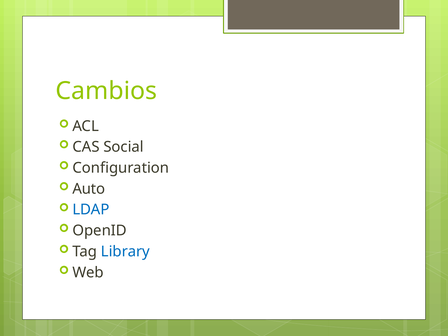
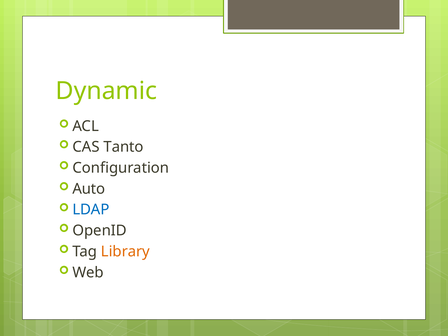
Cambios: Cambios -> Dynamic (106, 91)
Social: Social -> Tanto (124, 147)
Library colour: blue -> orange (125, 252)
